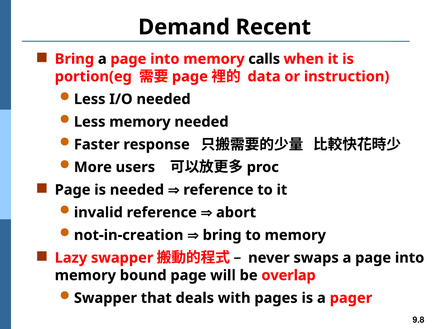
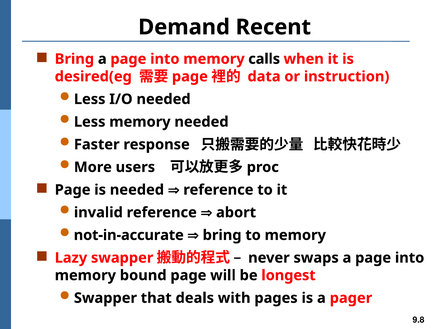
portion(eg: portion(eg -> desired(eg (93, 77)
not-in-creation: not-in-creation -> not-in-accurate (129, 235)
overlap: overlap -> longest (289, 276)
